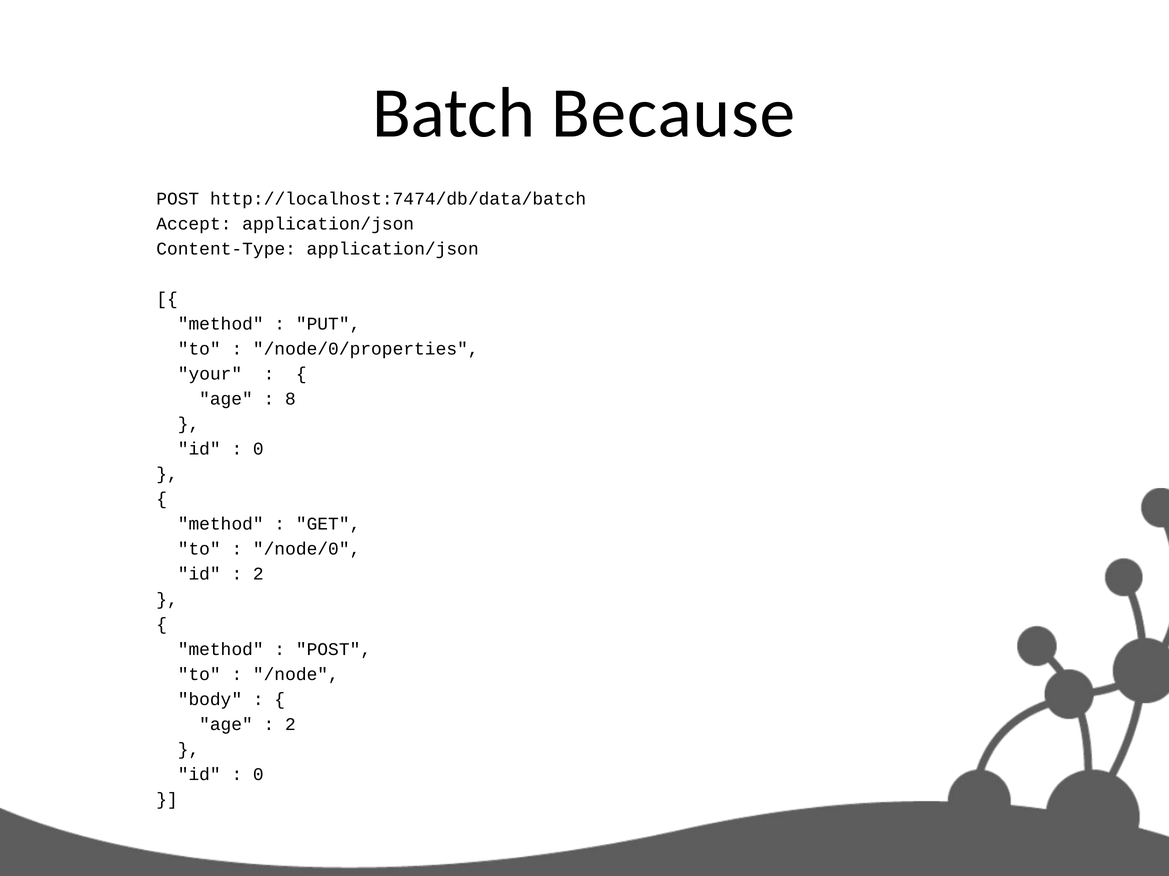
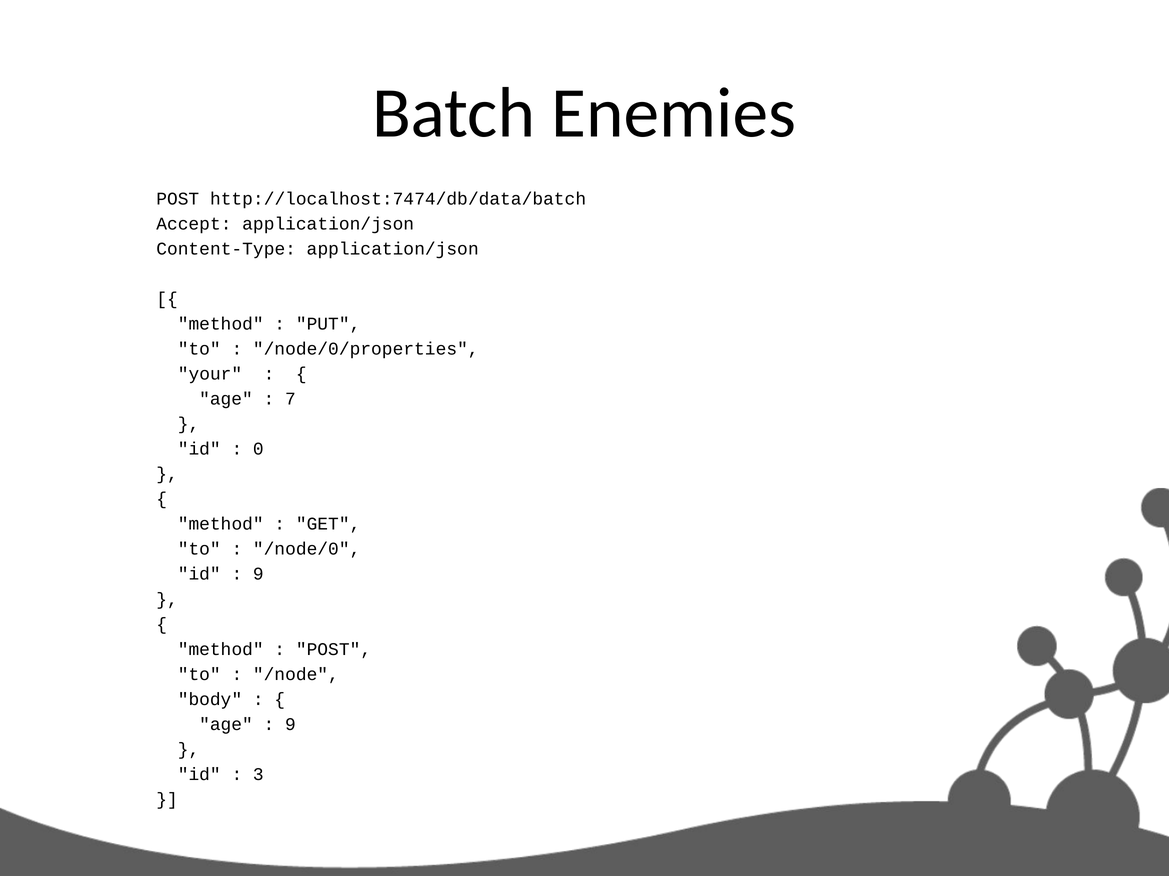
Because: Because -> Enemies (674, 113)
8: 8 -> 7 (290, 399)
2: 2 -> 9 (258, 575)
2: 2 -> 9 (290, 725)
0: 0 -> 3 (258, 775)
